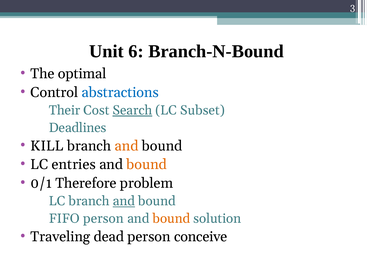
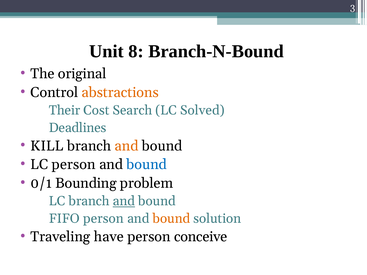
6: 6 -> 8 (136, 51)
optimal: optimal -> original (82, 74)
abstractions colour: blue -> orange (120, 92)
Search underline: present -> none (132, 110)
Subset: Subset -> Solved (202, 110)
LC entries: entries -> person (74, 165)
bound colour: orange -> blue (147, 165)
Therefore: Therefore -> Bounding (86, 183)
dead: dead -> have (109, 237)
